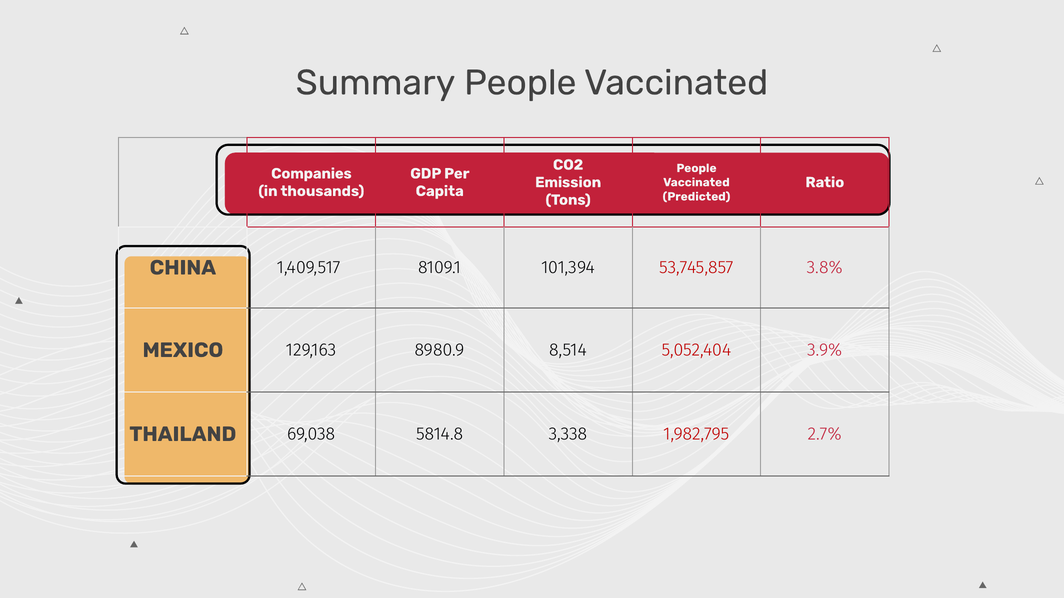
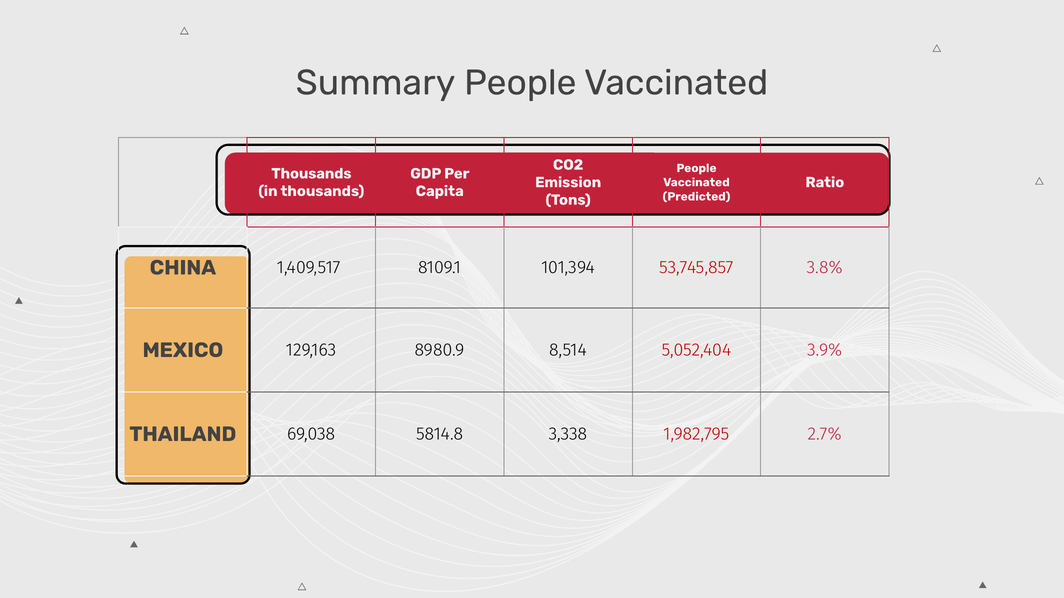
Companies: Companies -> Thousands (311, 174)
